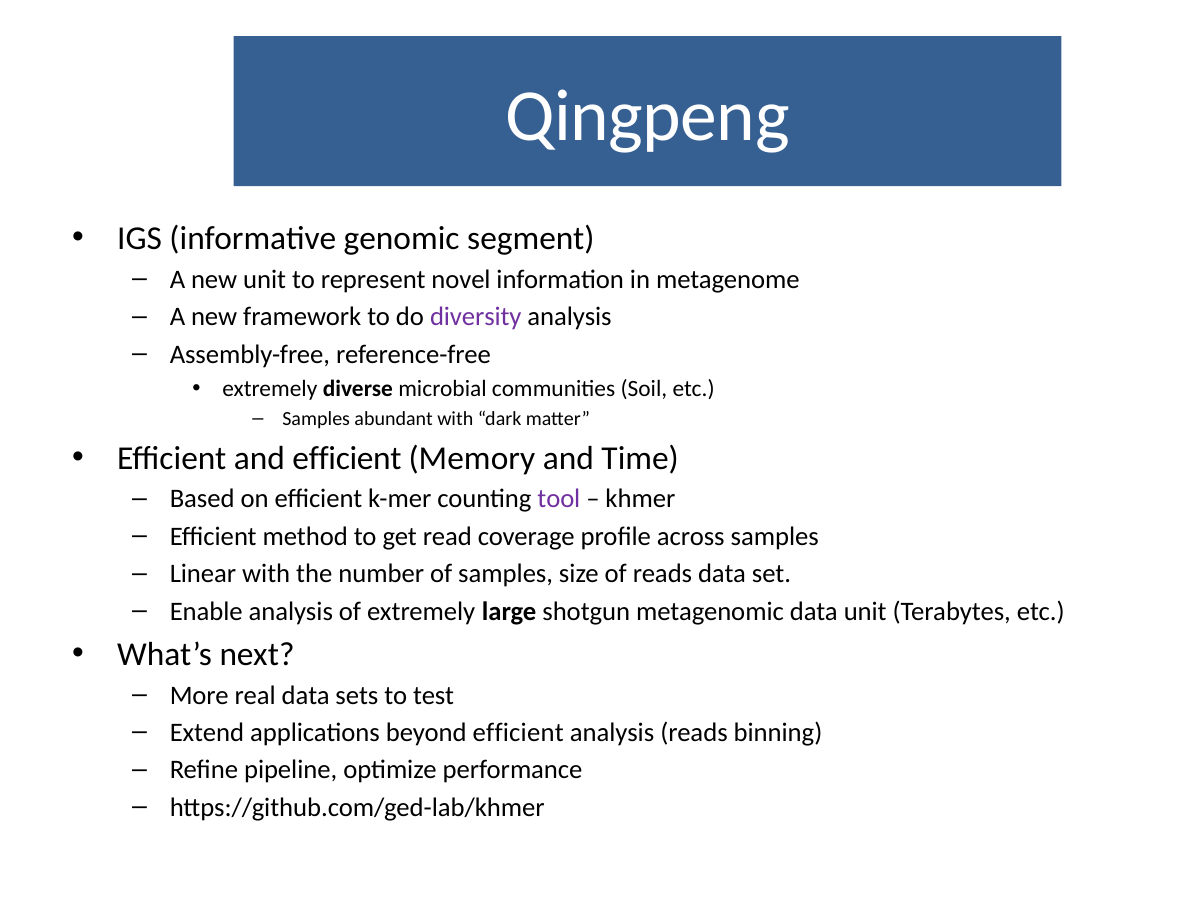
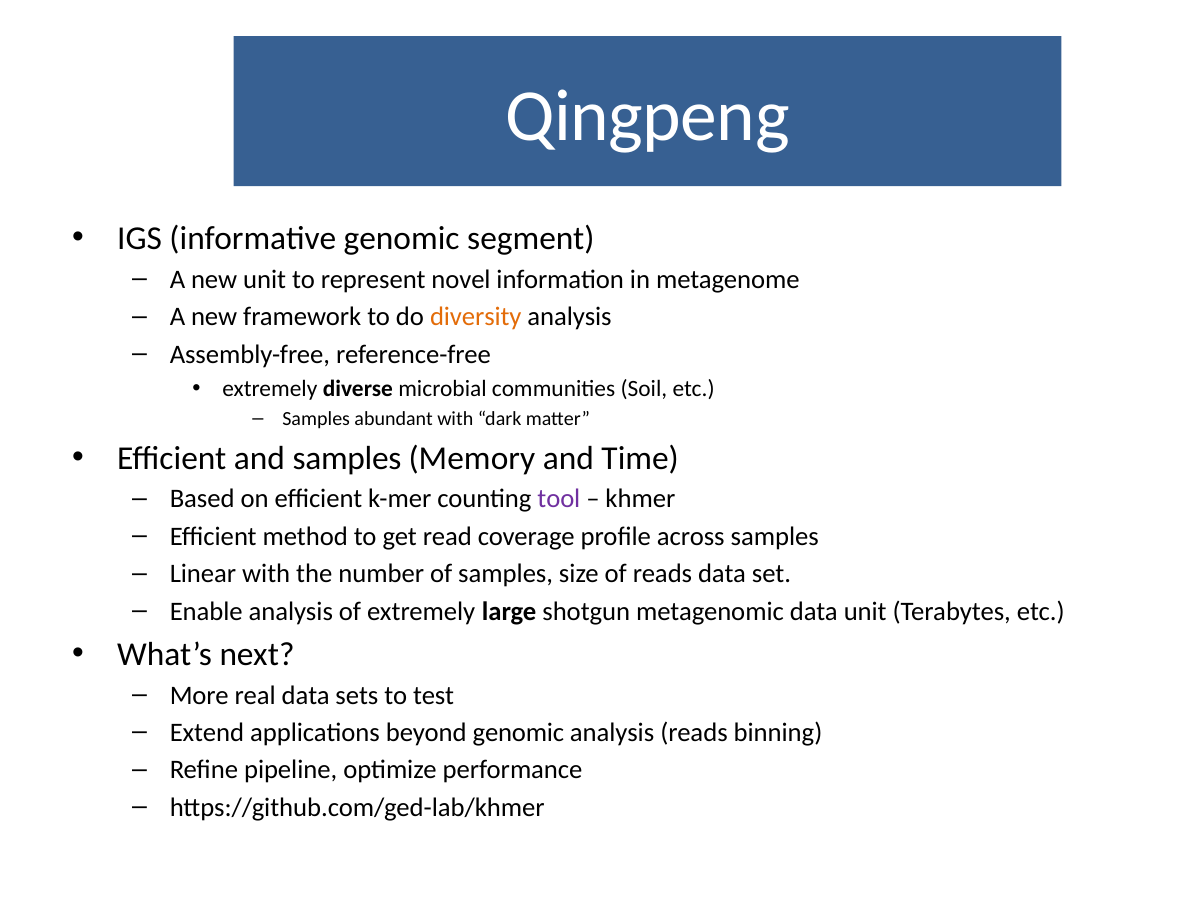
diversity colour: purple -> orange (476, 317)
and efficient: efficient -> samples (347, 458)
beyond efficient: efficient -> genomic (518, 733)
